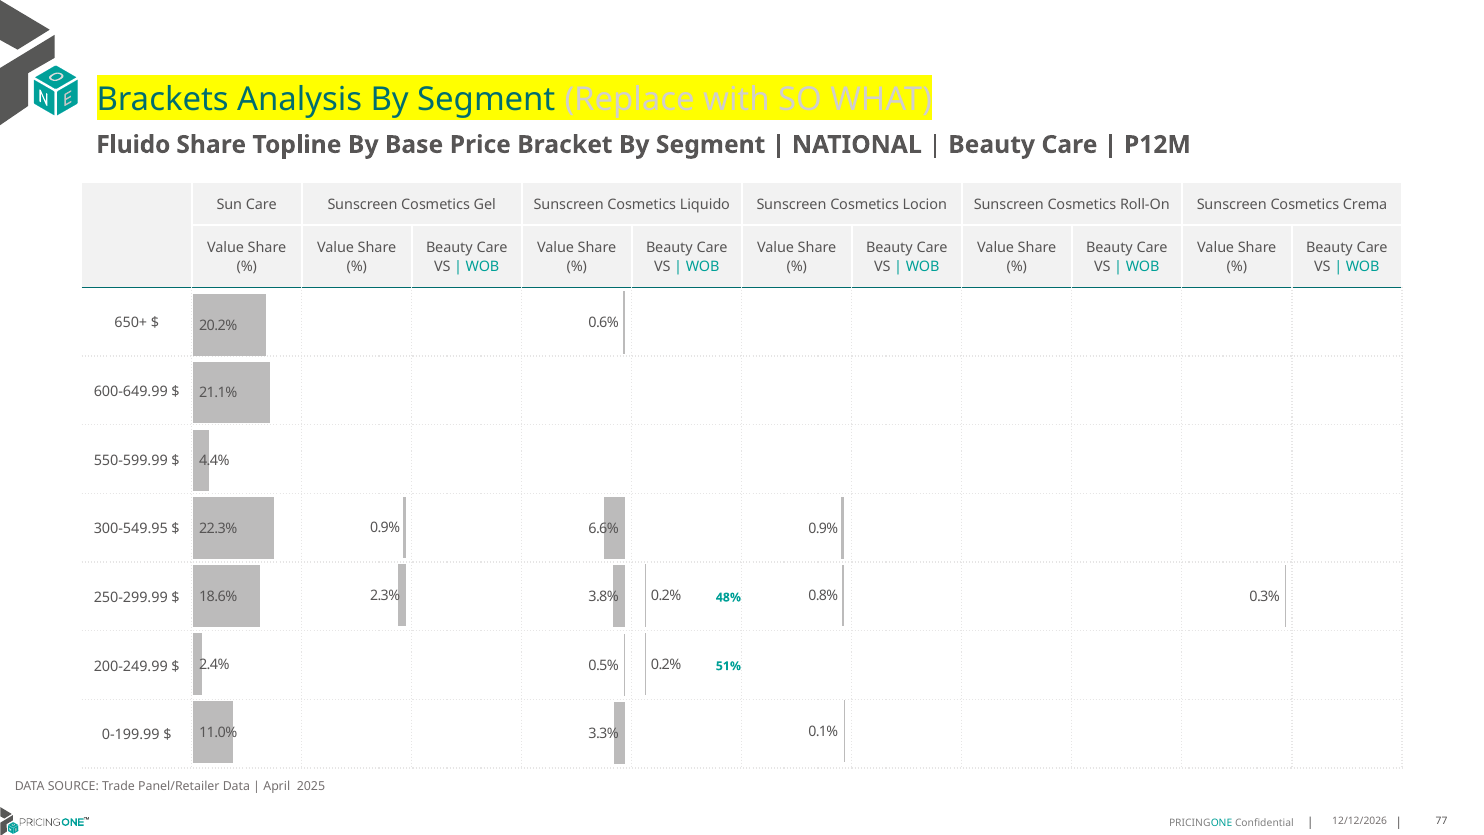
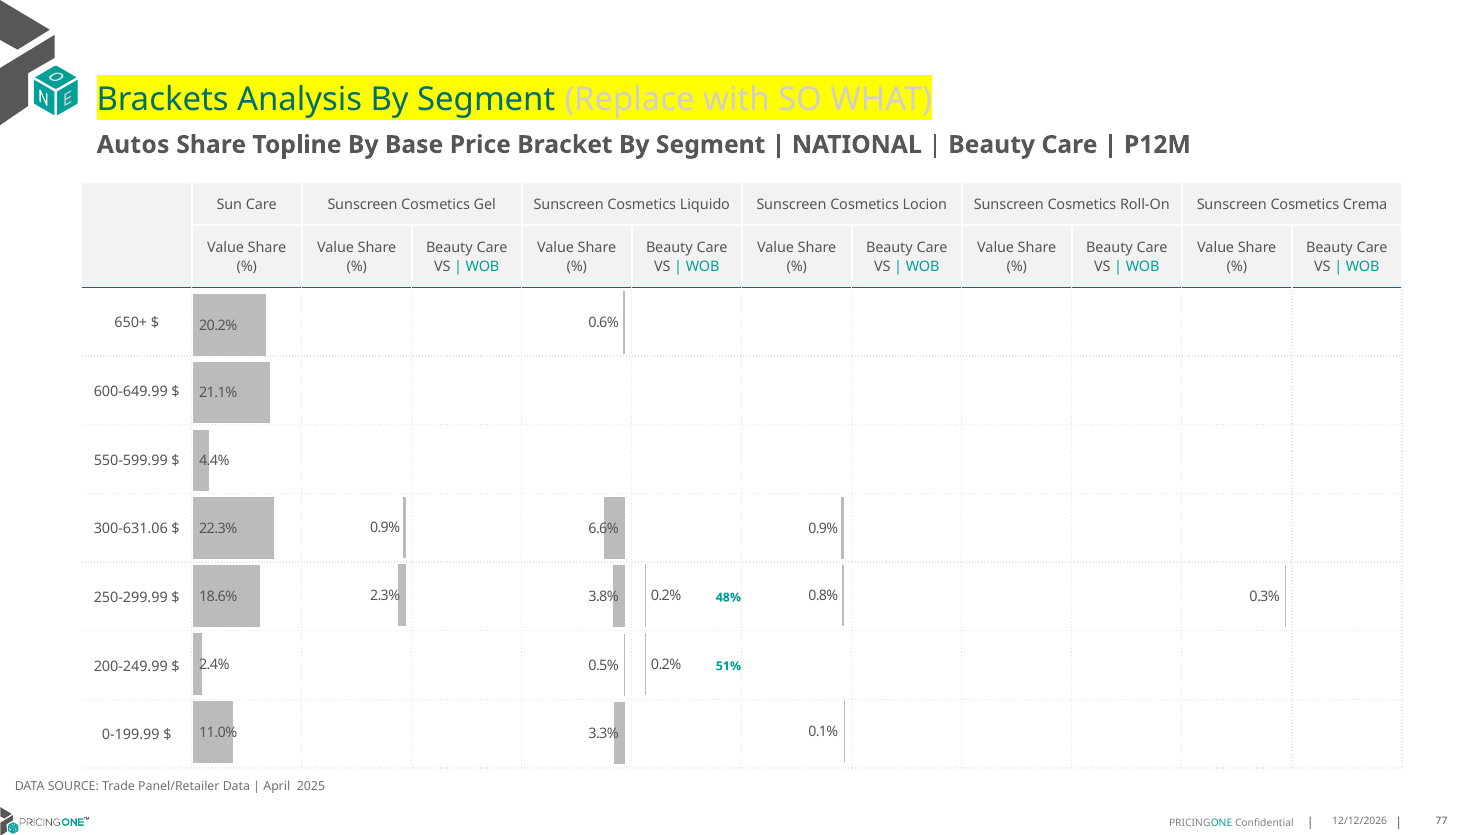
Fluido: Fluido -> Autos (133, 145)
300-549.95: 300-549.95 -> 300-631.06 (131, 529)
